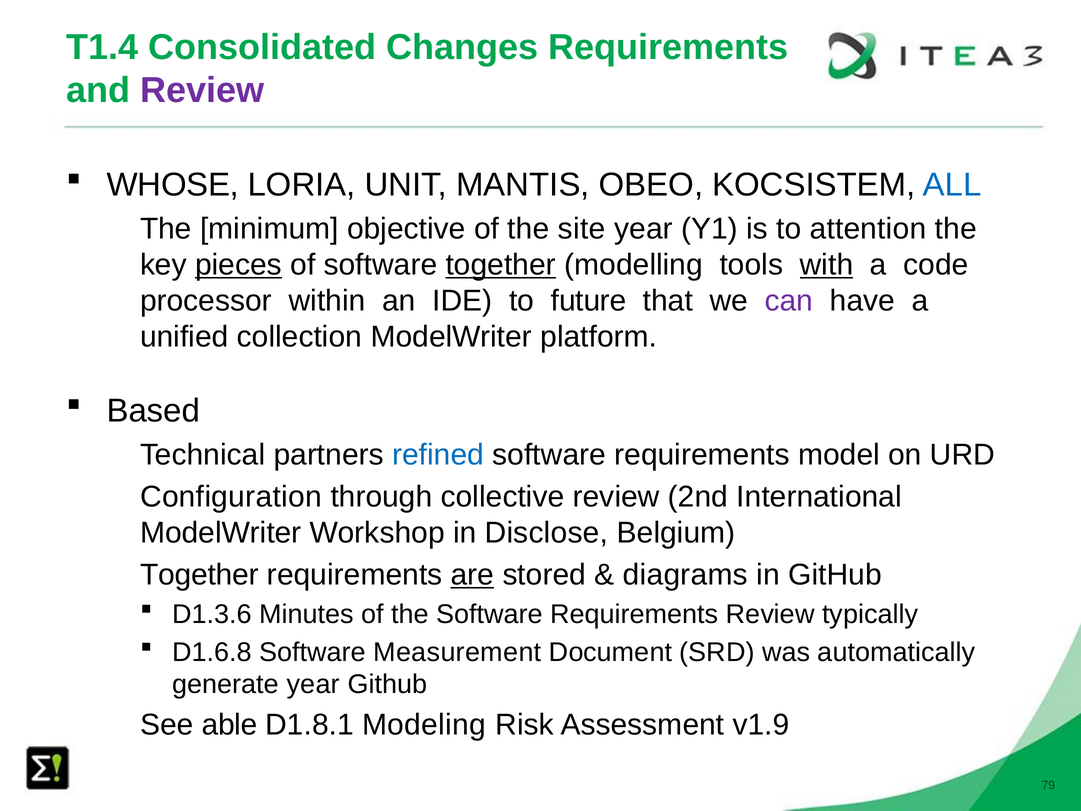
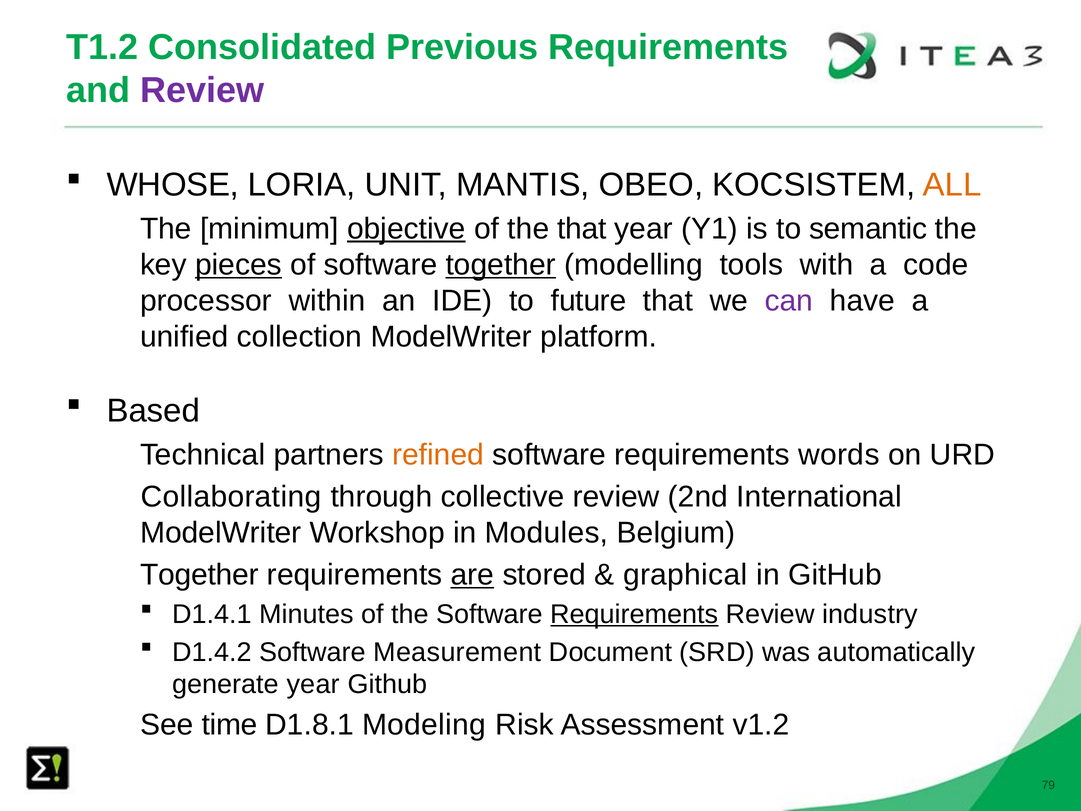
T1.4: T1.4 -> T1.2 (102, 47)
Changes: Changes -> Previous (462, 47)
ALL colour: blue -> orange (952, 185)
objective underline: none -> present (406, 229)
the site: site -> that (582, 229)
attention: attention -> semantic (868, 229)
with underline: present -> none (826, 265)
refined colour: blue -> orange (438, 454)
model: model -> words (839, 454)
Configuration: Configuration -> Collaborating (231, 497)
Disclose: Disclose -> Modules (546, 533)
diagrams: diagrams -> graphical (685, 575)
D1.3.6: D1.3.6 -> D1.4.1 (212, 614)
Requirements underline: none -> present (634, 614)
typically: typically -> industry (870, 614)
D1.6.8: D1.6.8 -> D1.4.2 (212, 652)
able: able -> time (230, 725)
v1.9: v1.9 -> v1.2 (761, 725)
